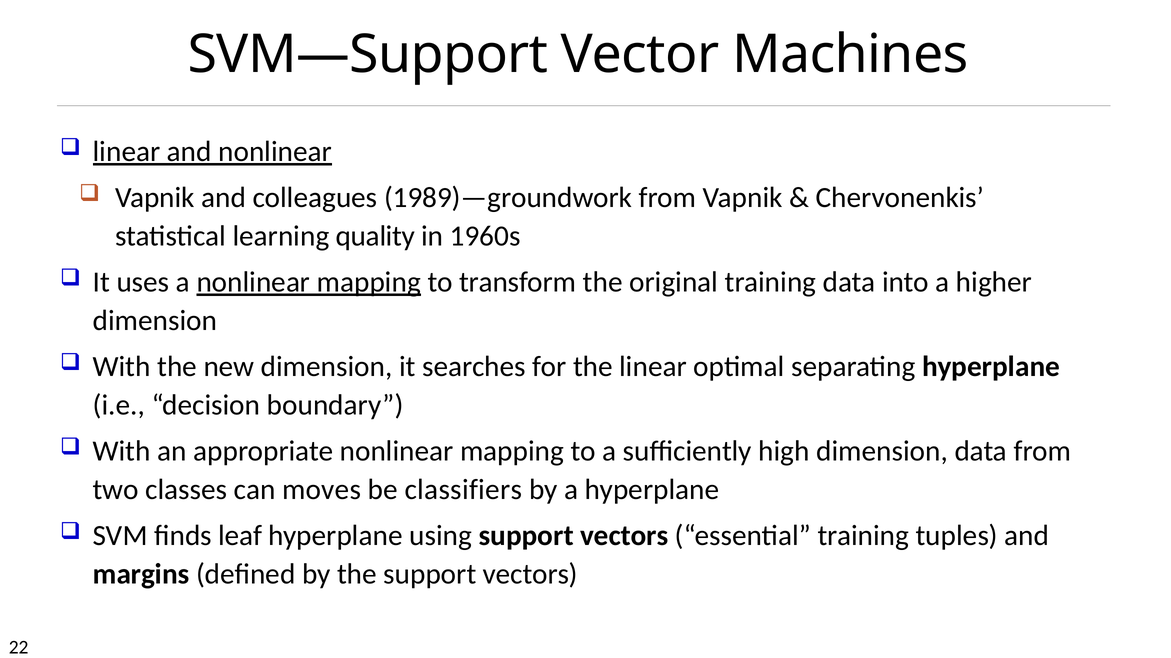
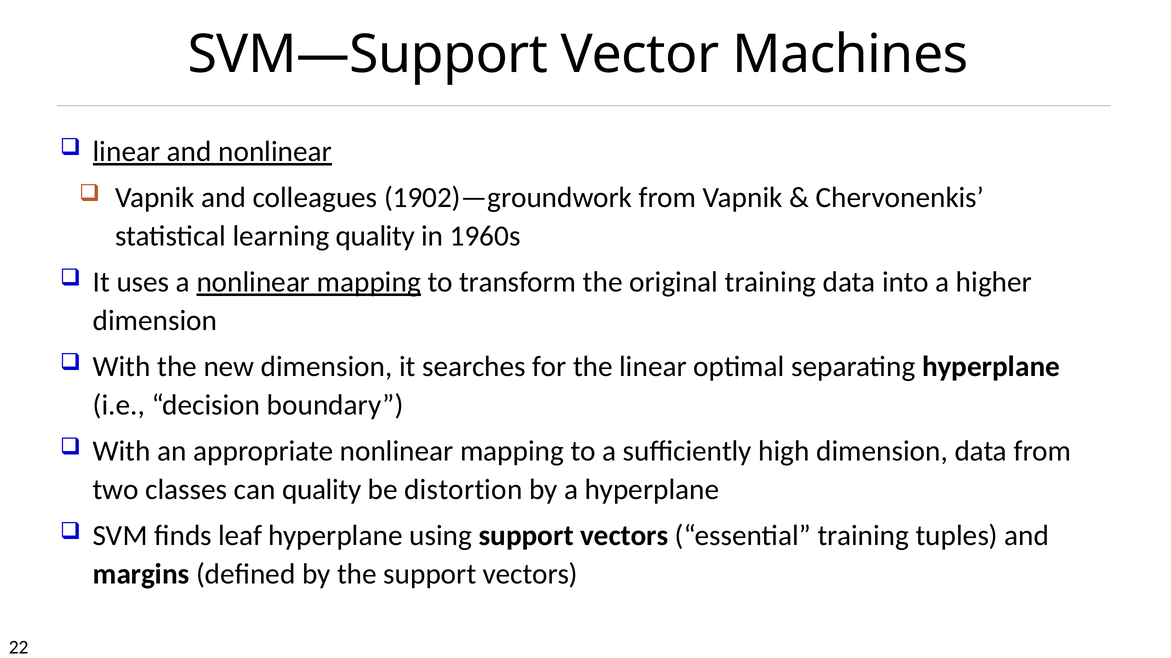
1989)—groundwork: 1989)—groundwork -> 1902)—groundwork (508, 198)
can moves: moves -> quality (322, 490)
classifiers: classifiers -> distortion (463, 490)
